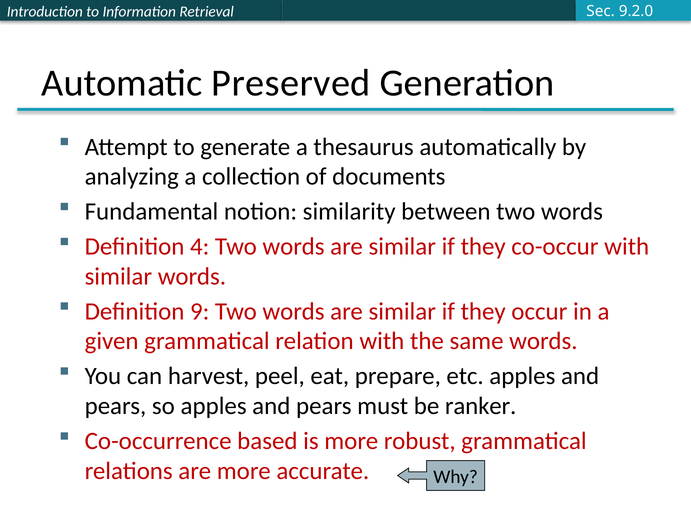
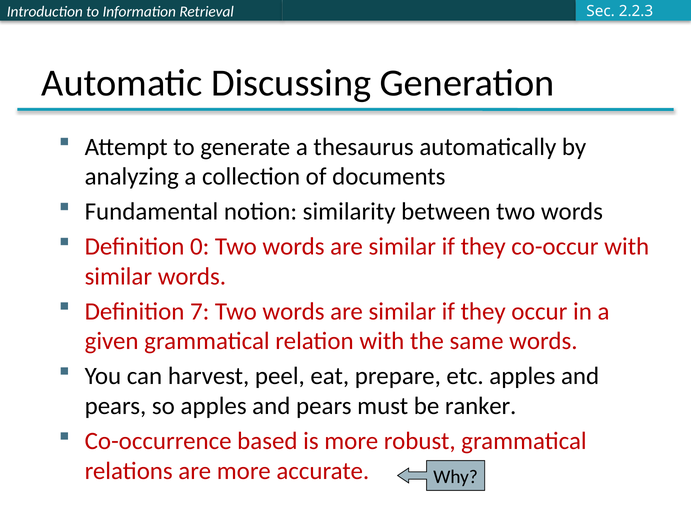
9.2.0: 9.2.0 -> 2.2.3 (636, 11)
Preserved: Preserved -> Discussing (291, 83)
4: 4 -> 0 (200, 247)
9: 9 -> 7 (200, 311)
